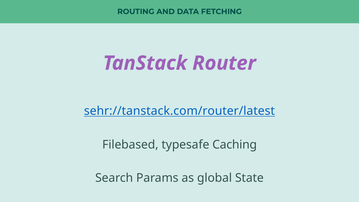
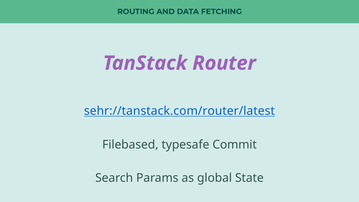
Caching: Caching -> Commit (235, 145)
